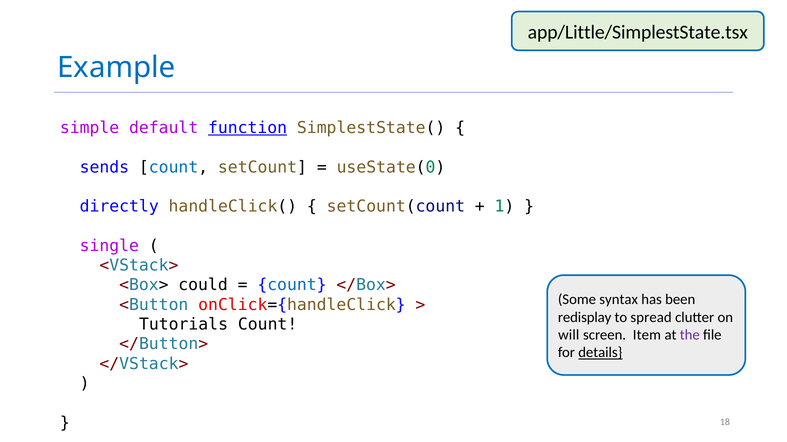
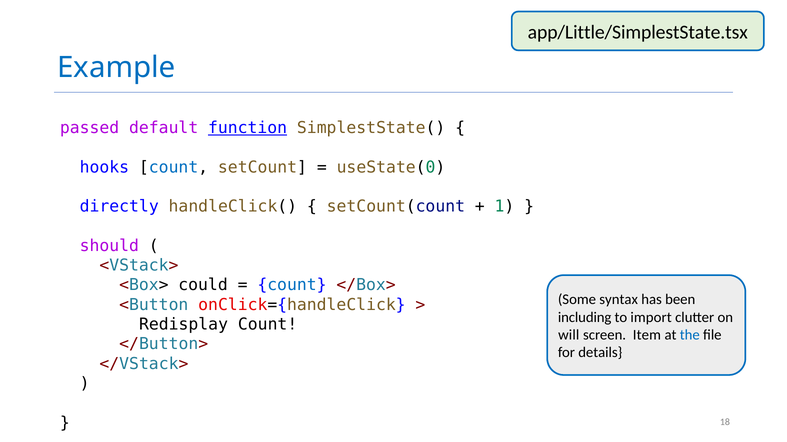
simple: simple -> passed (90, 128)
sends: sends -> hooks (104, 167)
single: single -> should (109, 246)
redisplay: redisplay -> including (585, 318)
spread: spread -> import (651, 318)
Tutorials: Tutorials -> Redisplay (184, 325)
the colour: purple -> blue (690, 335)
details underline: present -> none (600, 353)
